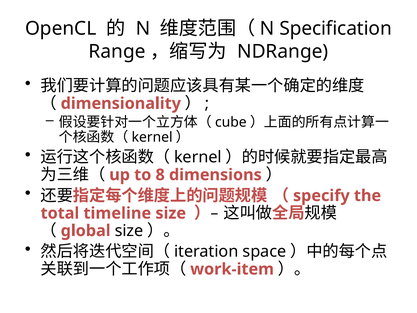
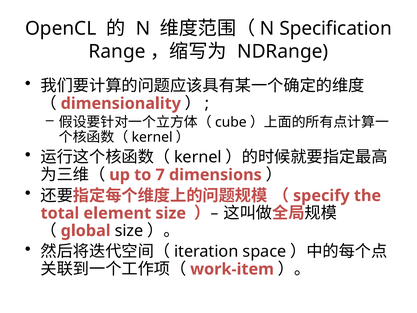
8: 8 -> 7 (160, 175)
timeline: timeline -> element (117, 213)
